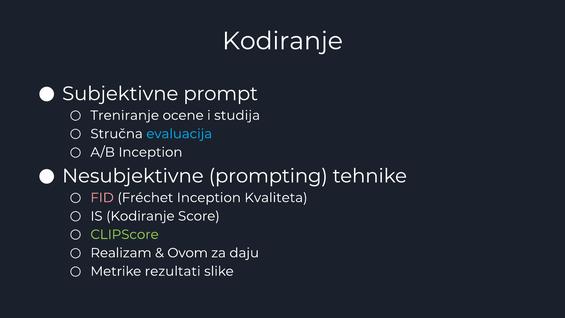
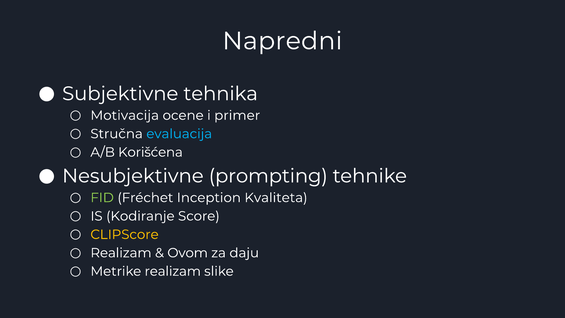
Kodiranje: Kodiranje -> Napredni (282, 41)
prompt: prompt -> tehnika (221, 94)
Treniranje: Treniranje -> Motivacija (125, 115)
studija: studija -> primer (237, 115)
A/B Inception: Inception -> Korišćena (150, 152)
FID colour: pink -> light green (102, 198)
CLIPScore colour: light green -> yellow (125, 234)
Metrike rezultati: rezultati -> realizam (173, 271)
